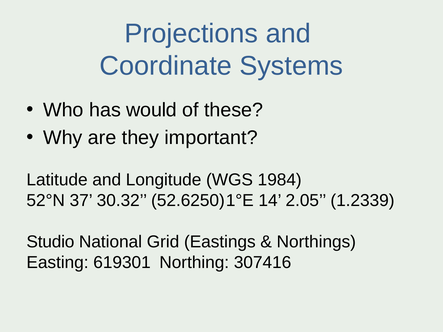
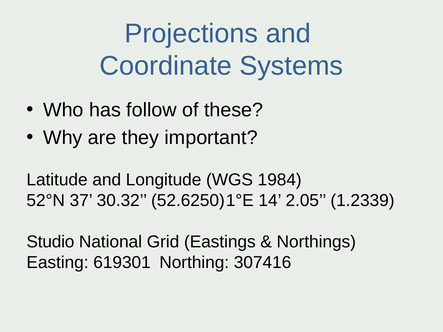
would: would -> follow (151, 110)
